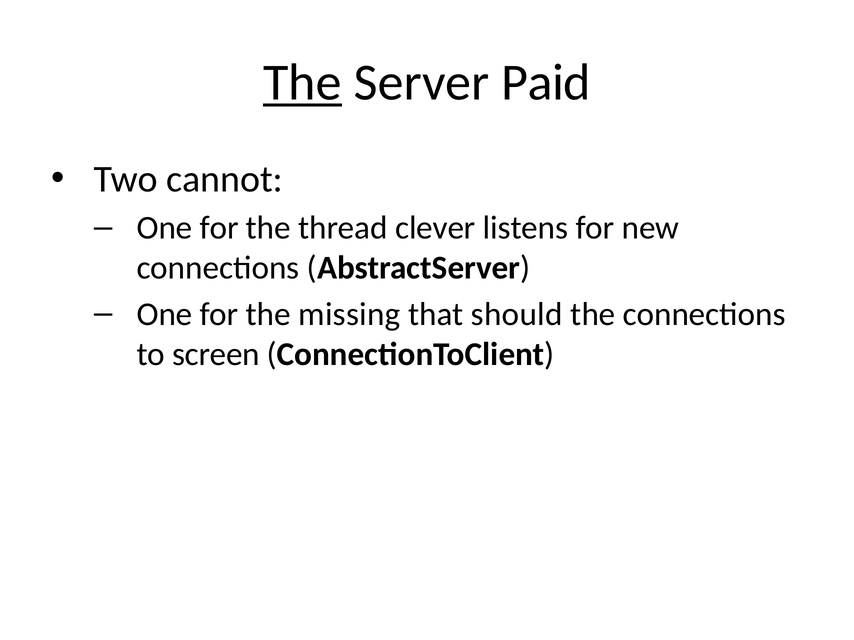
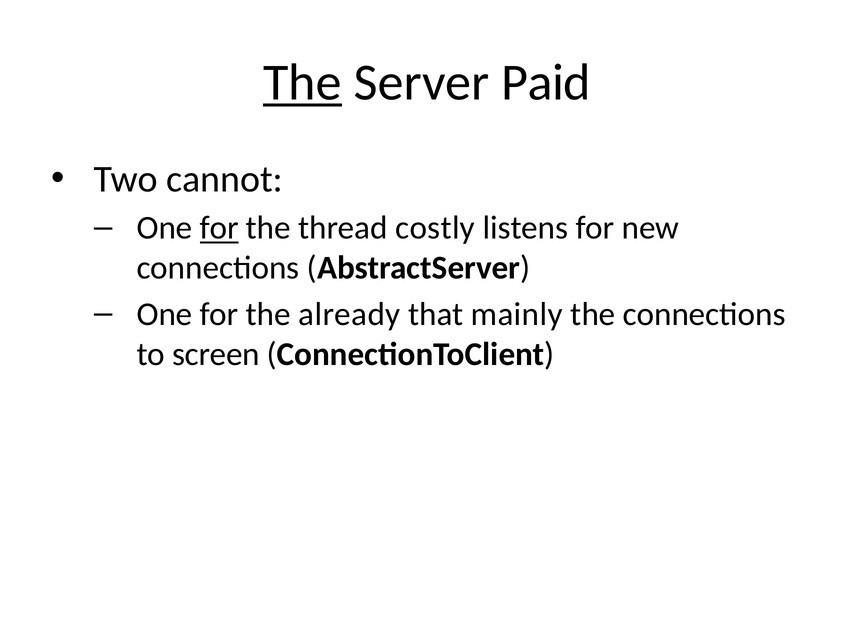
for underline: none -> present (219, 228)
clever: clever -> costly (435, 228)
missing: missing -> already (349, 315)
should: should -> mainly (517, 315)
